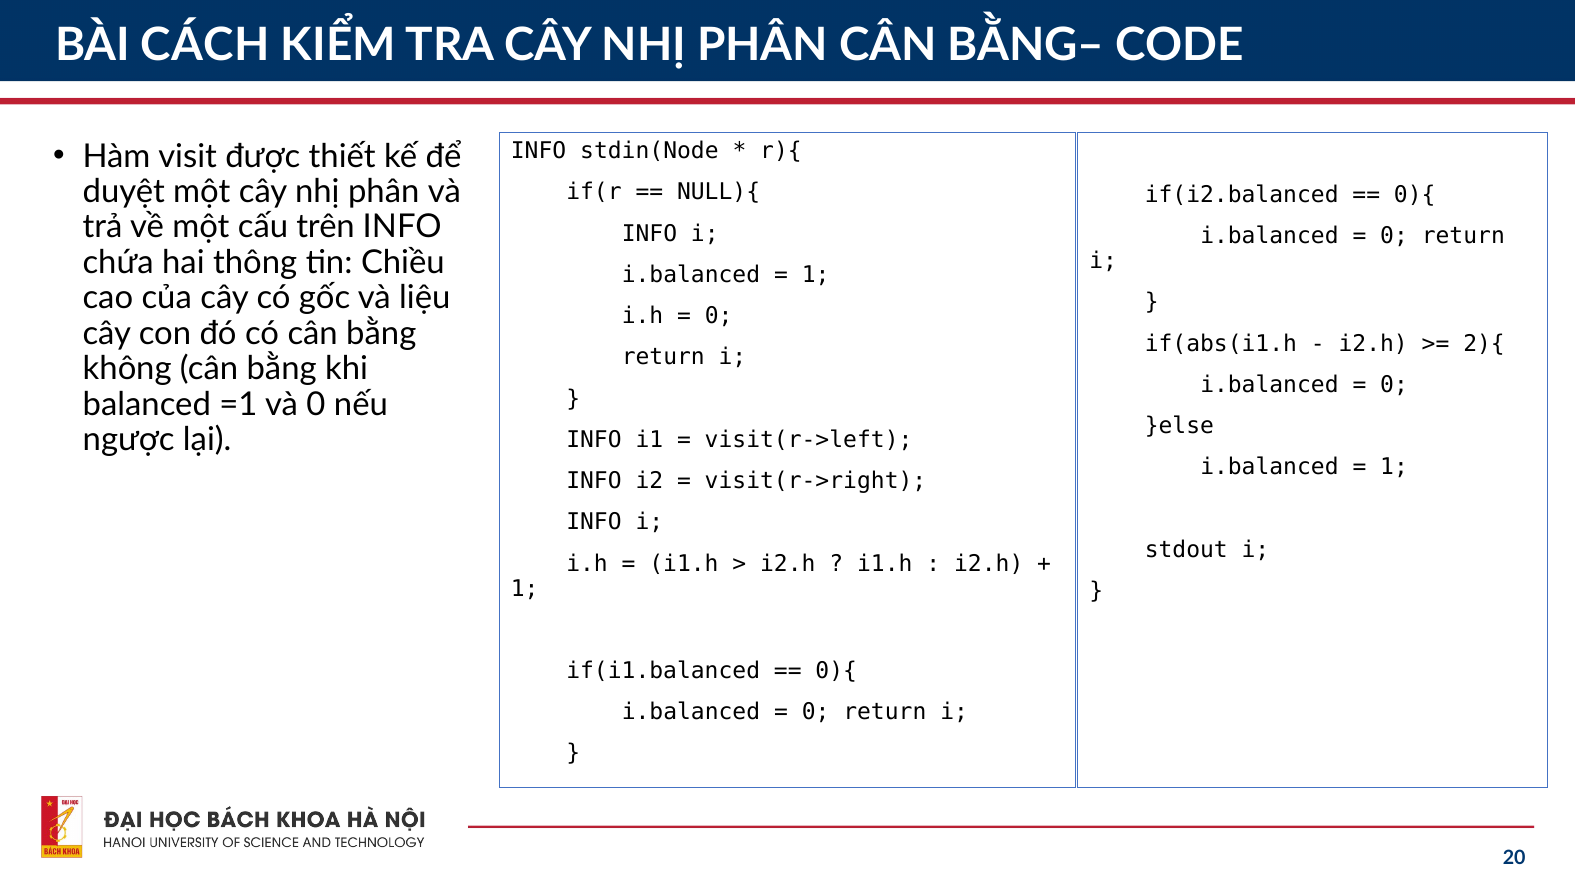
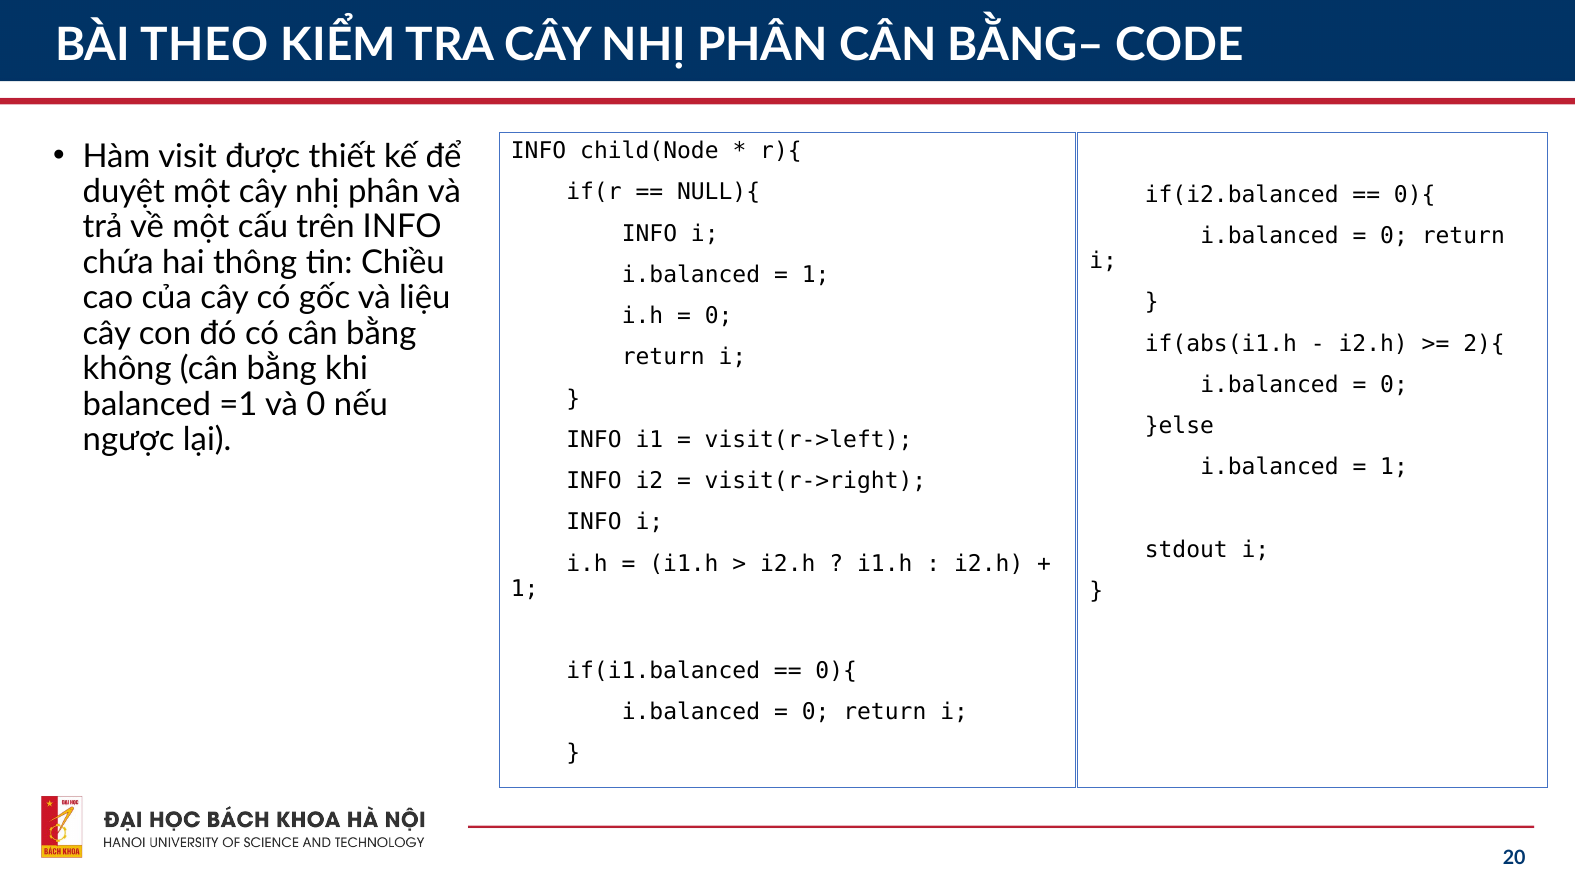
CÁCH: CÁCH -> THEO (205, 45)
stdin(Node: stdin(Node -> child(Node (649, 151)
